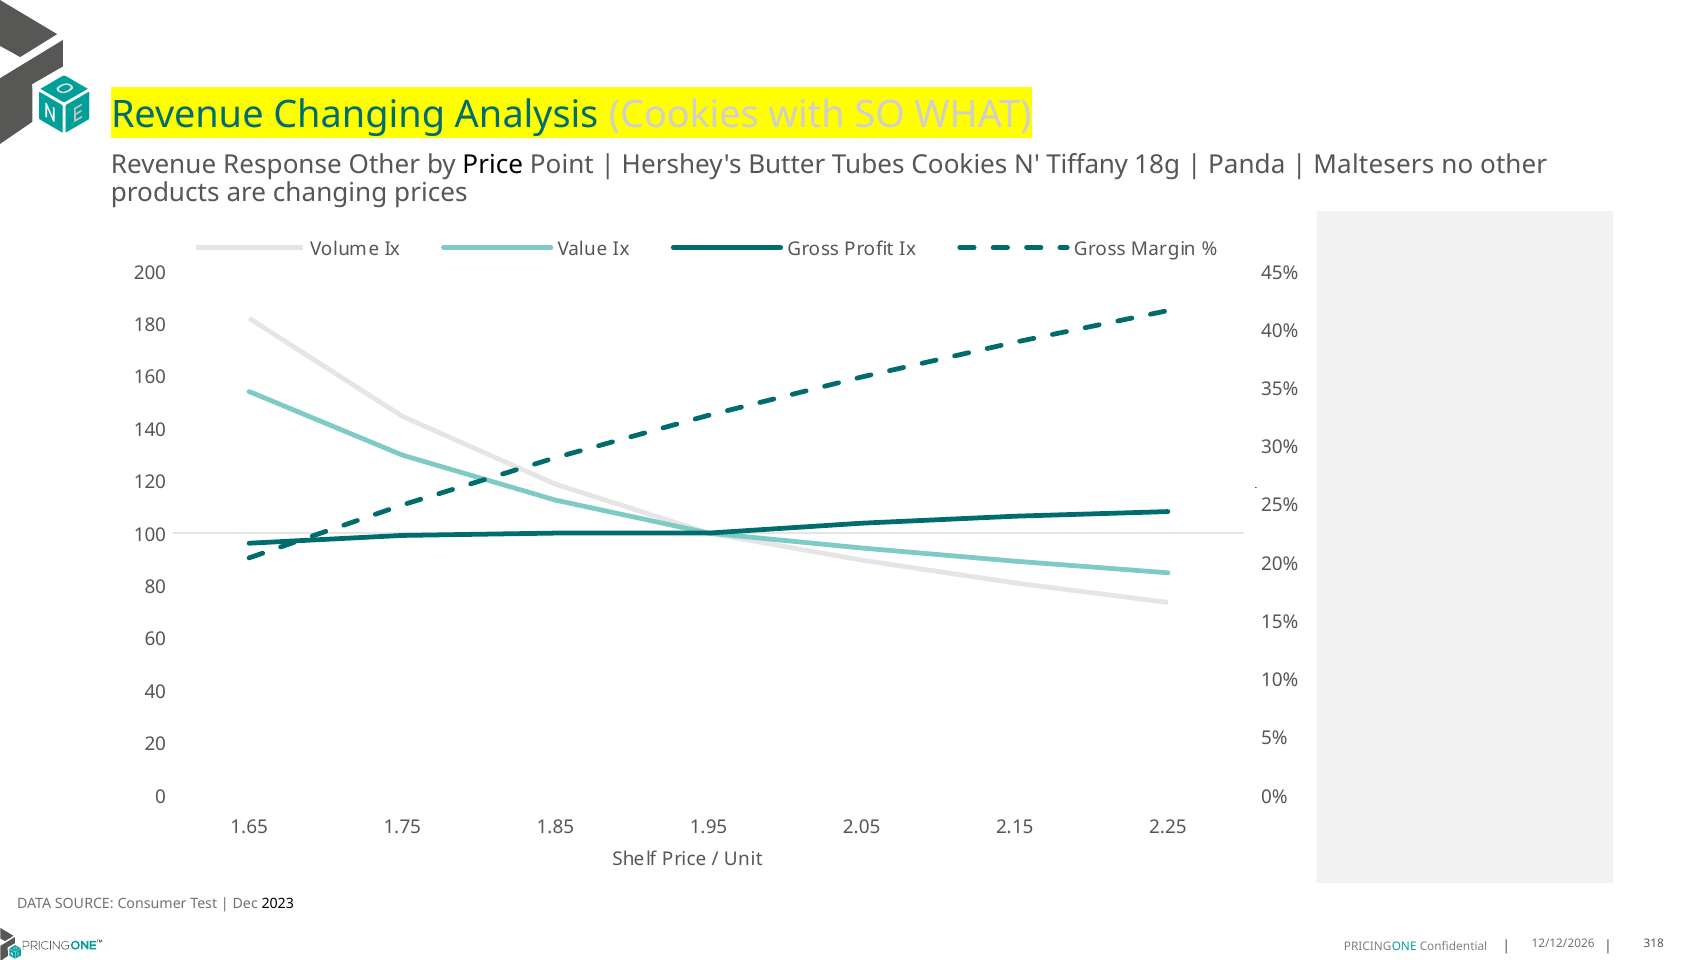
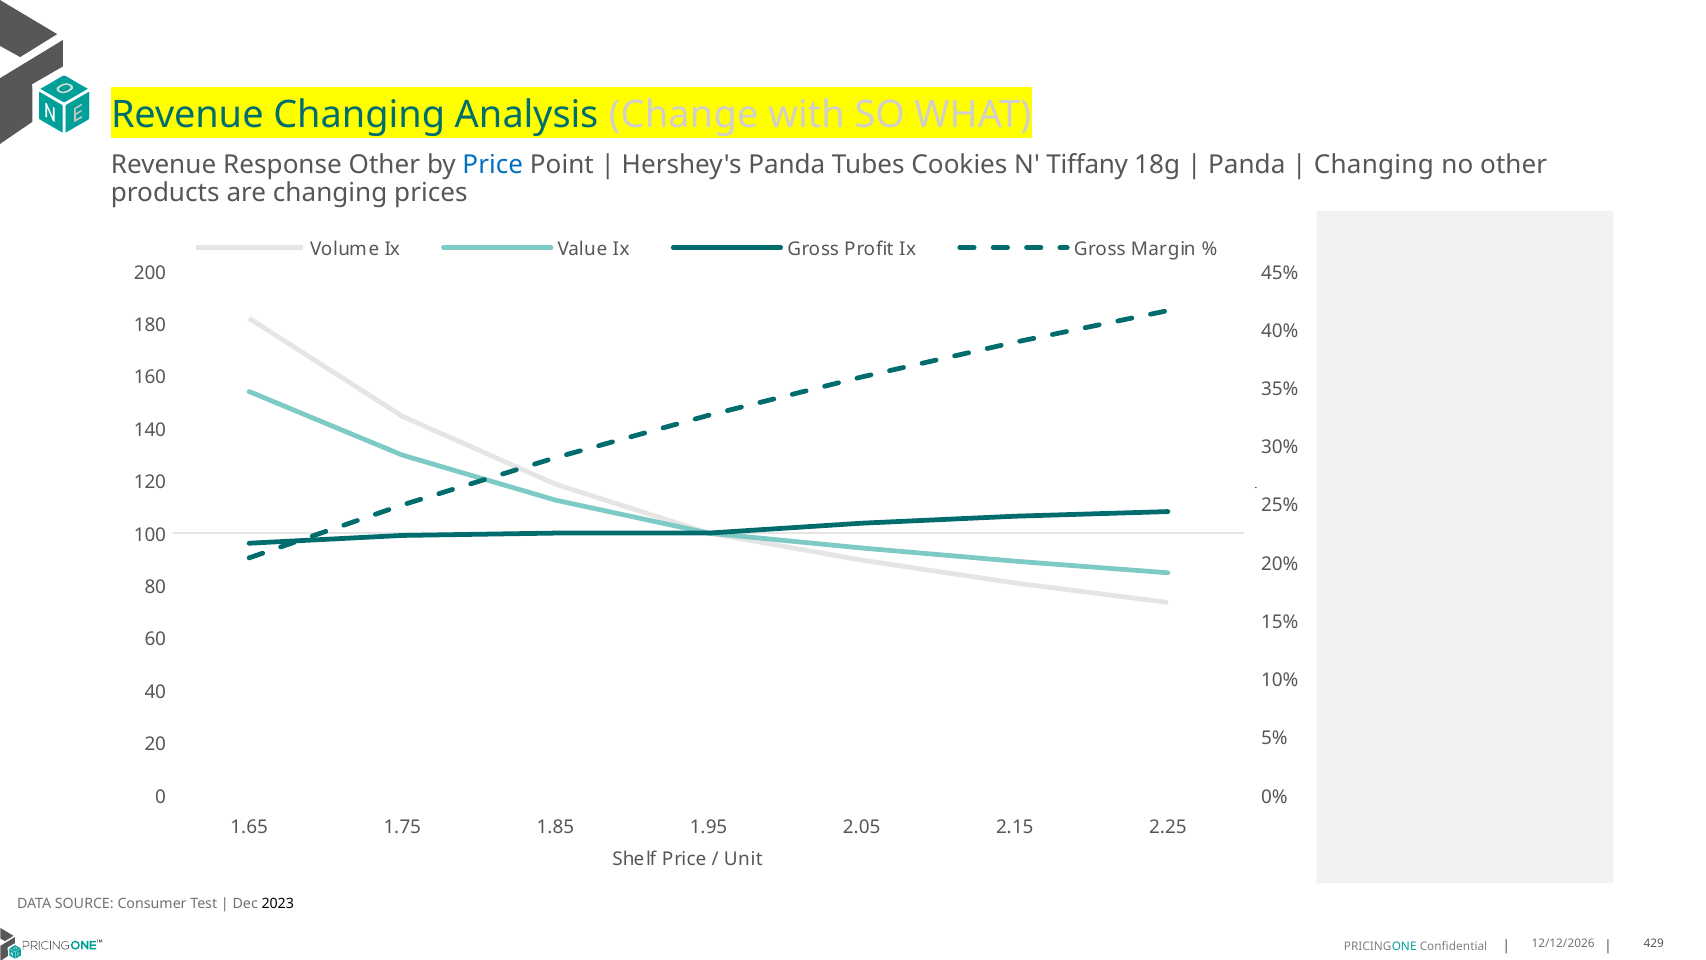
Analysis Cookies: Cookies -> Change (684, 115)
Price colour: black -> blue (493, 165)
Hershey's Butter: Butter -> Panda (787, 165)
Maltesers: Maltesers -> Changing (1374, 165)
318: 318 -> 429 (1654, 944)
